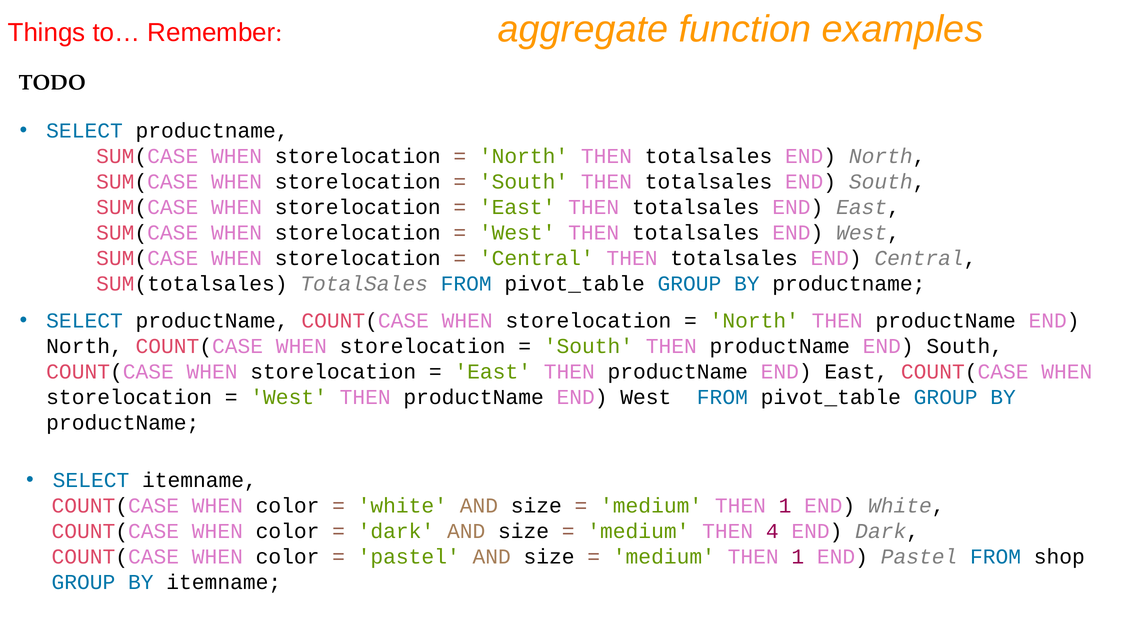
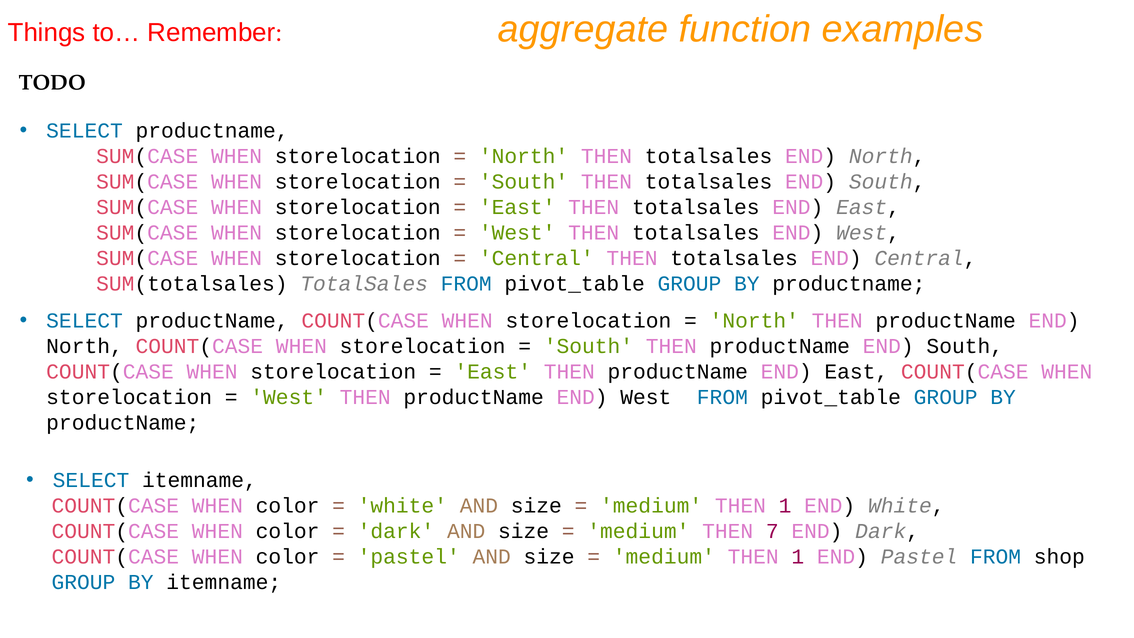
4: 4 -> 7 (772, 531)
